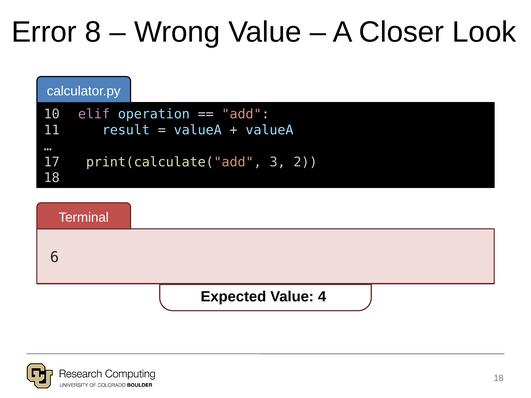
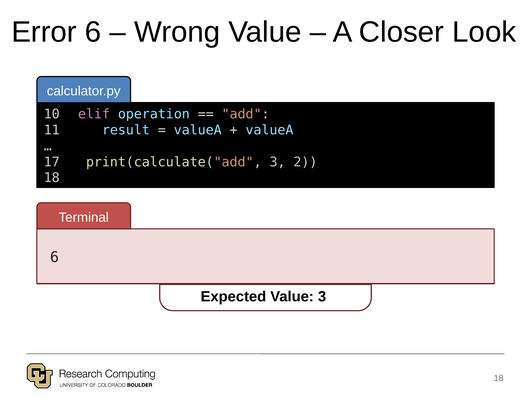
Error 8: 8 -> 6 (93, 32)
Value 4: 4 -> 3 (322, 297)
